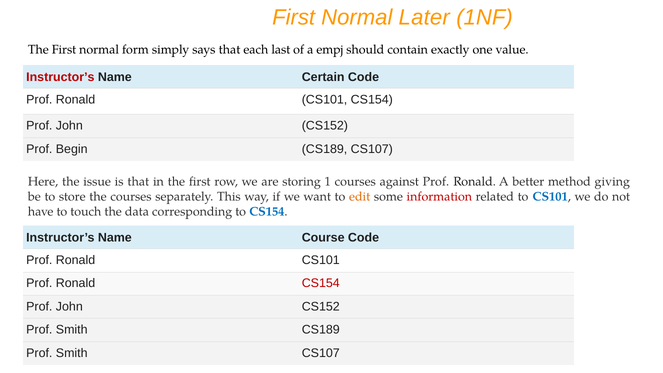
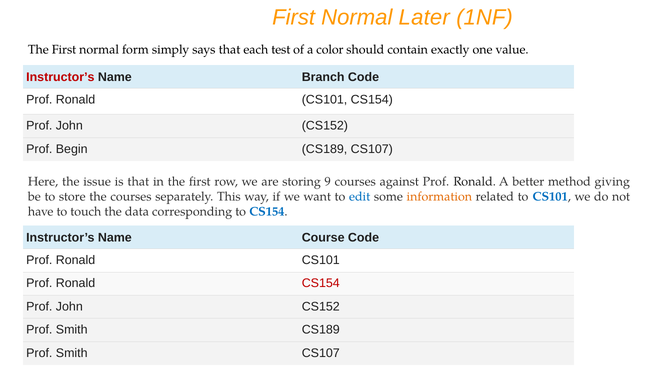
last: last -> test (281, 50)
empj: empj -> color (330, 50)
Certain: Certain -> Branch (323, 77)
1: 1 -> 9 (328, 182)
edit colour: orange -> blue (360, 196)
information colour: red -> orange (439, 196)
